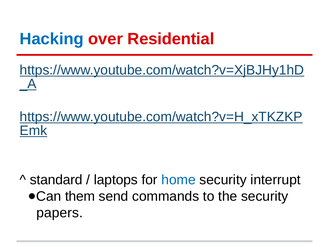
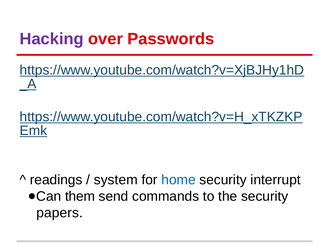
Hacking colour: blue -> purple (52, 39)
Residential: Residential -> Passwords (171, 39)
standard: standard -> readings (56, 180)
laptops: laptops -> system (116, 180)
